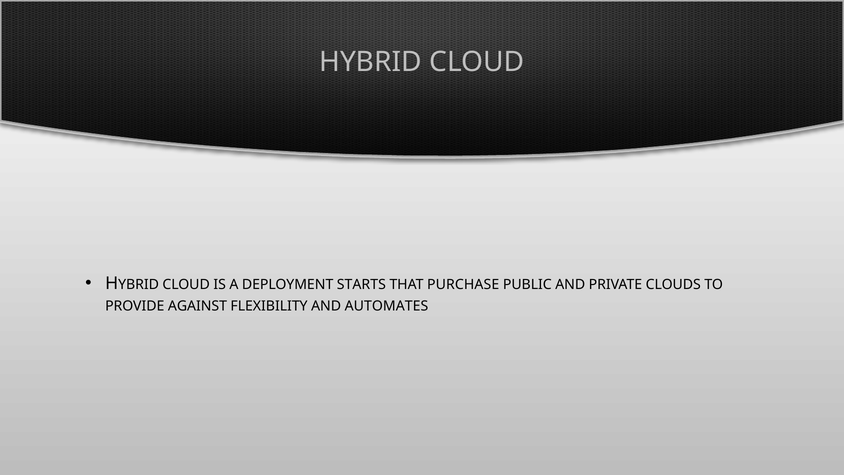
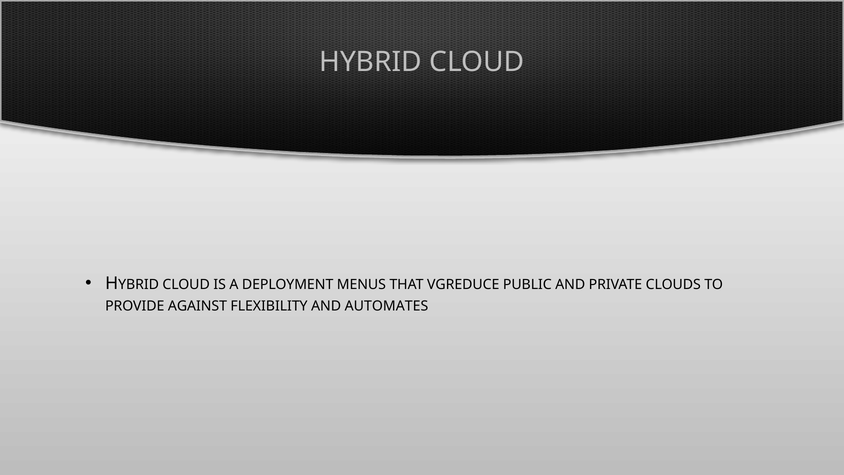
STARTS: STARTS -> MENUS (361, 285)
PURCHASE: PURCHASE -> VGREDUCE (463, 285)
